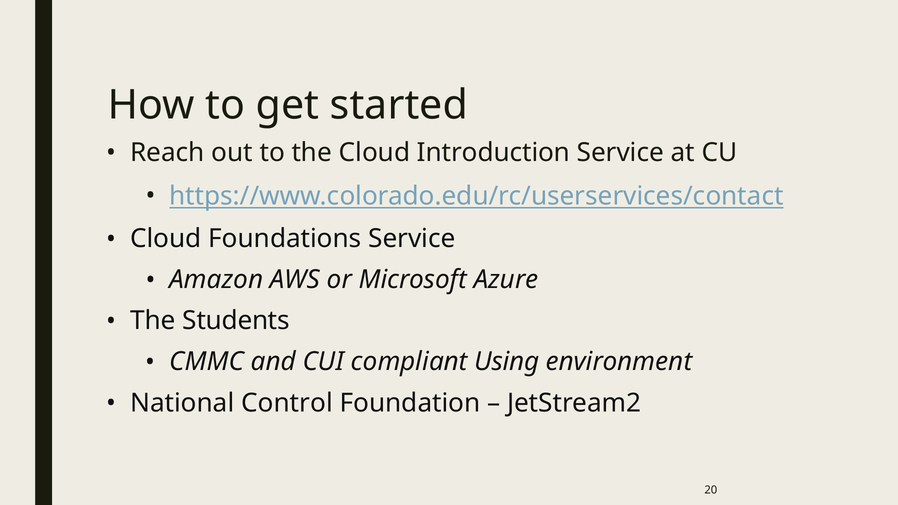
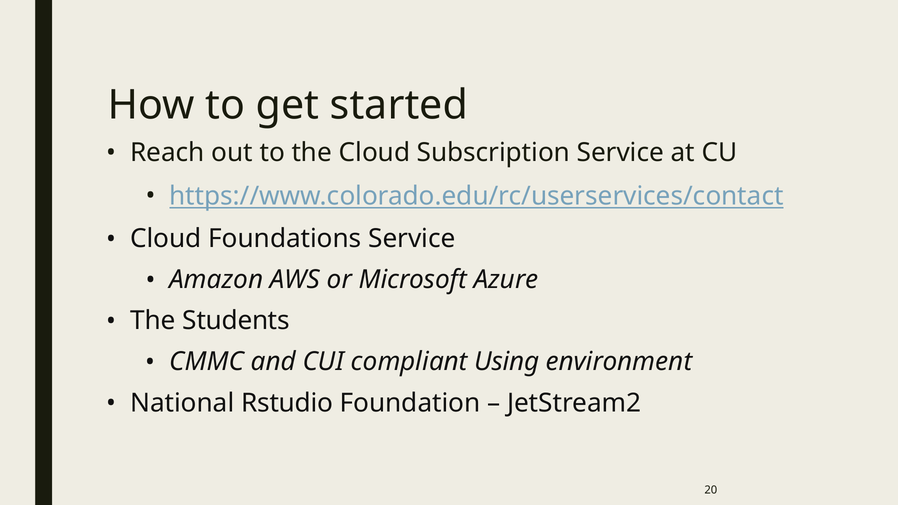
Introduction: Introduction -> Subscription (493, 153)
Control: Control -> Rstudio (287, 403)
